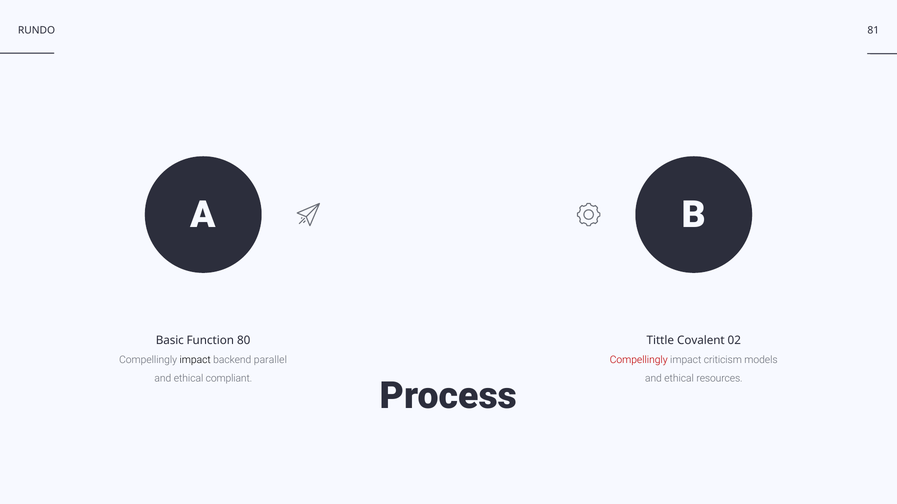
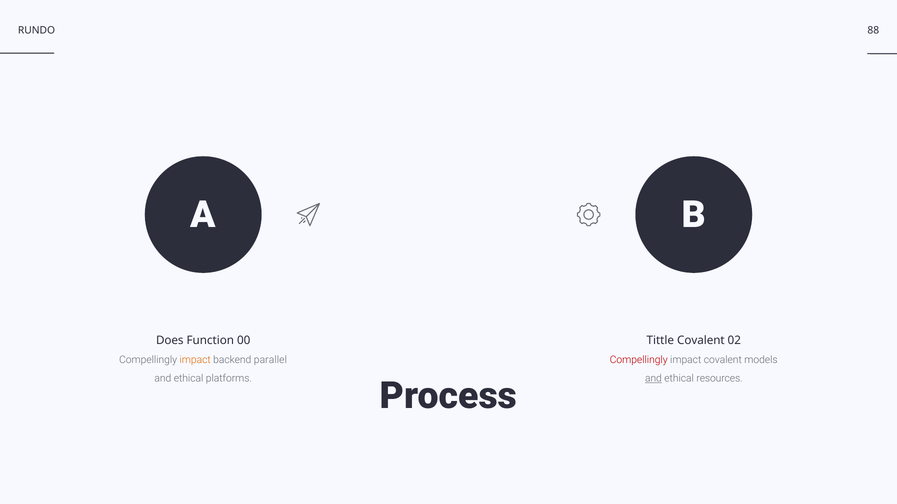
81: 81 -> 88 (873, 30)
Basic: Basic -> Does (170, 341)
80: 80 -> 00 (244, 341)
impact colour: black -> orange (195, 360)
impact criticism: criticism -> covalent (723, 360)
compliant: compliant -> platforms (229, 379)
and underline: none -> present (653, 379)
